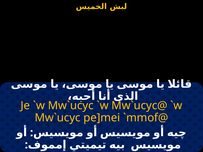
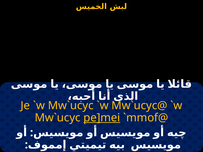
pe]mei underline: none -> present (102, 118)
